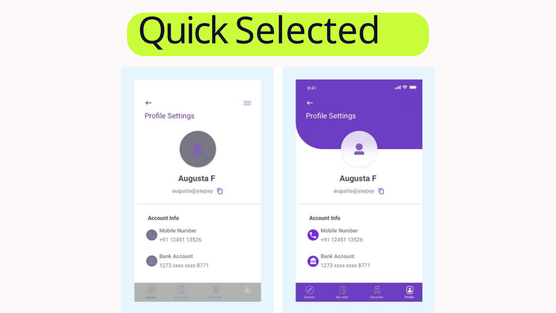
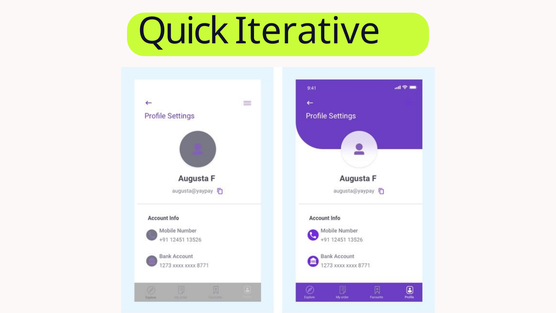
Selected: Selected -> Iterative (308, 31)
